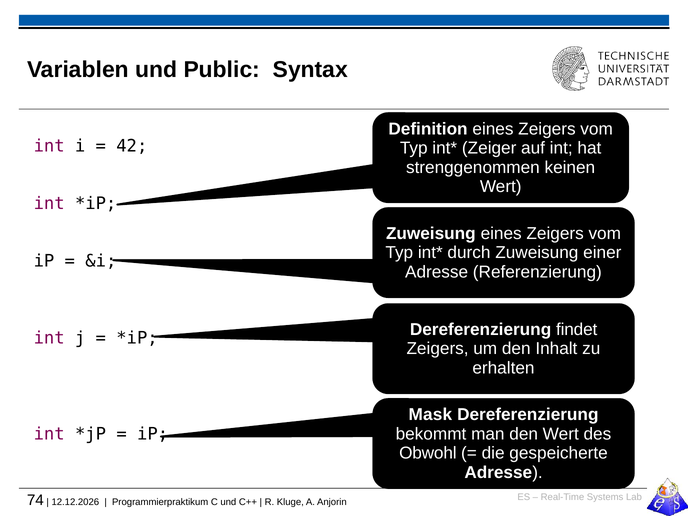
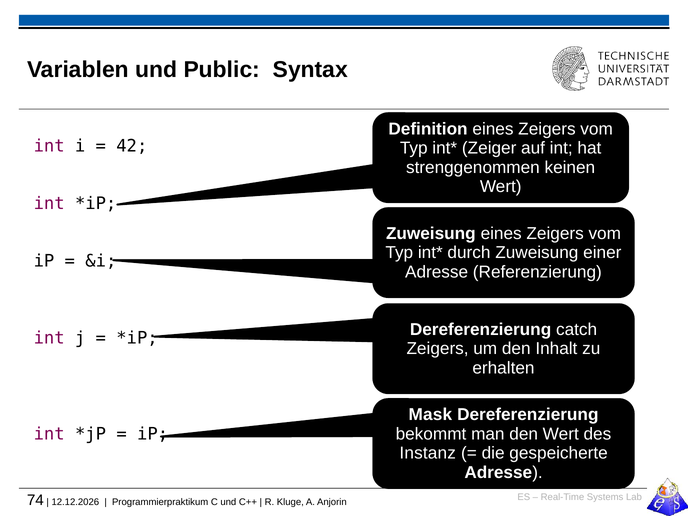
findet: findet -> catch (577, 330)
Obwohl: Obwohl -> Instanz (428, 453)
